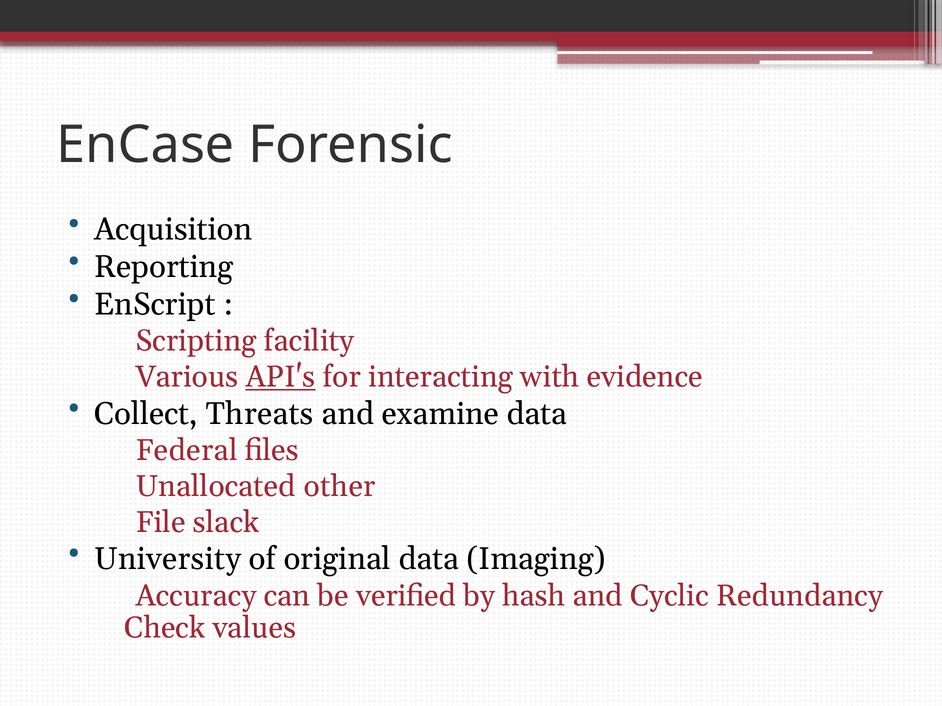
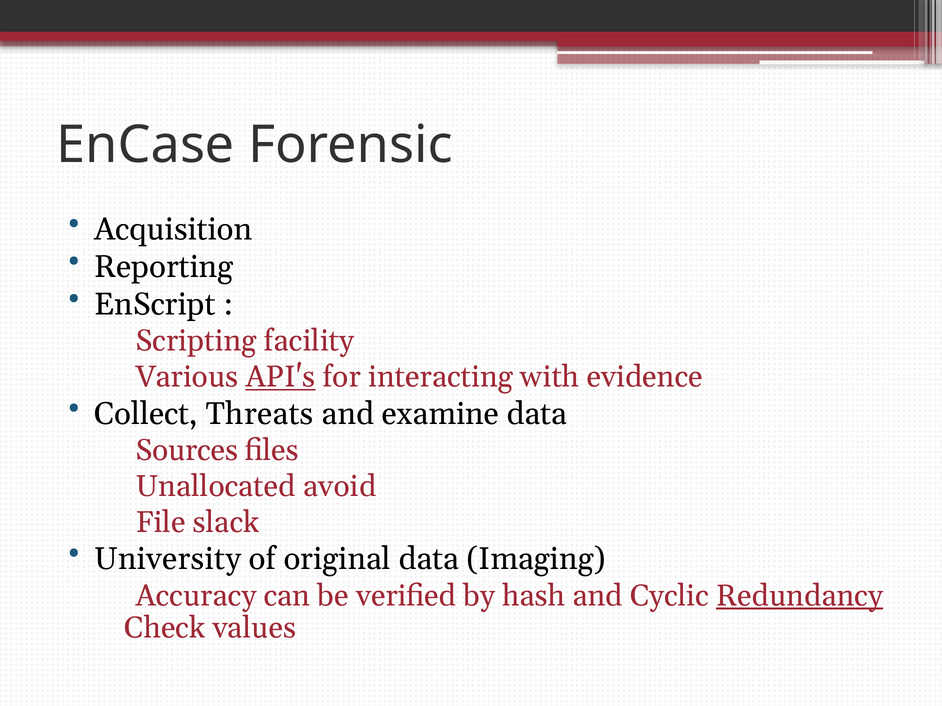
Federal: Federal -> Sources (187, 451)
other: other -> avoid (340, 487)
Redundancy underline: none -> present (800, 596)
